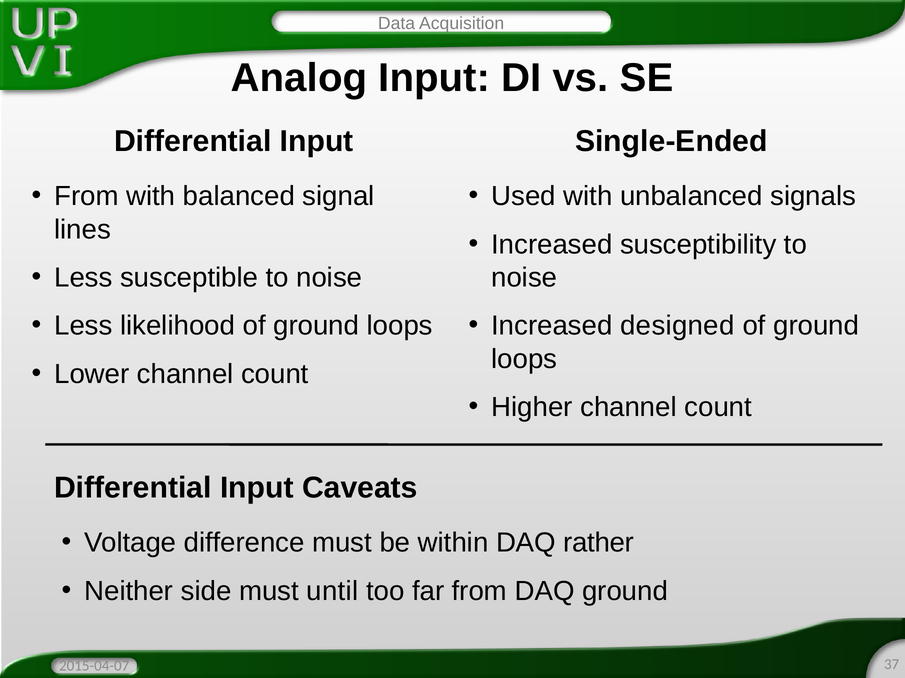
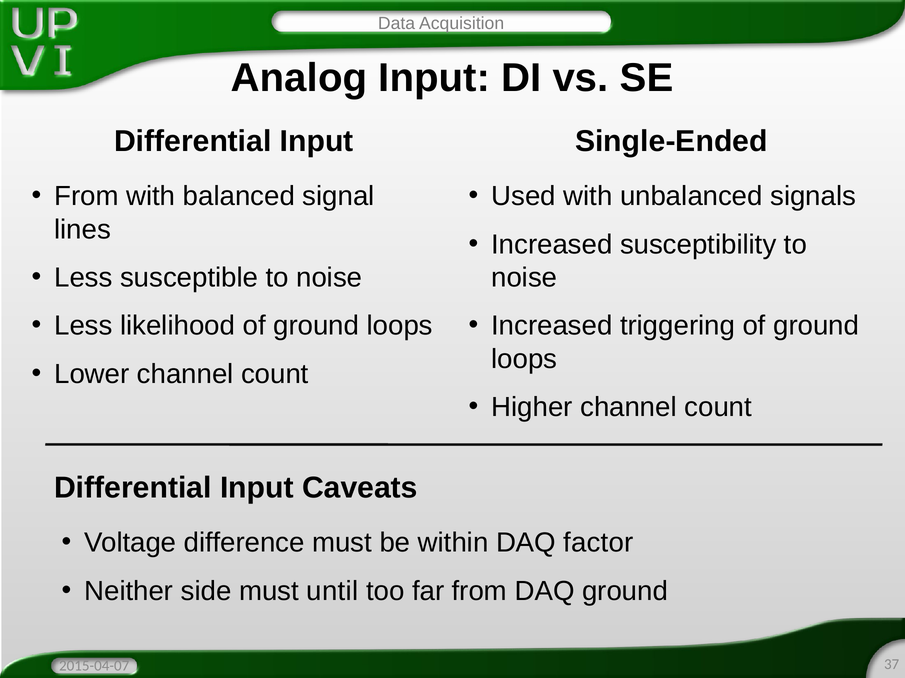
designed: designed -> triggering (678, 326)
rather: rather -> factor (599, 543)
